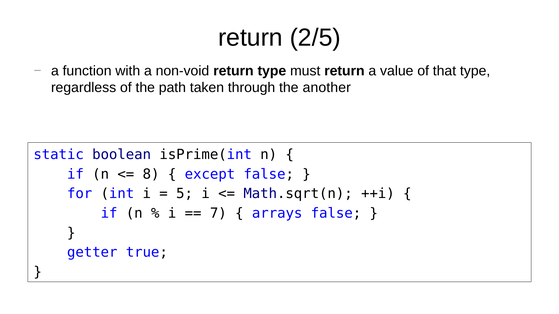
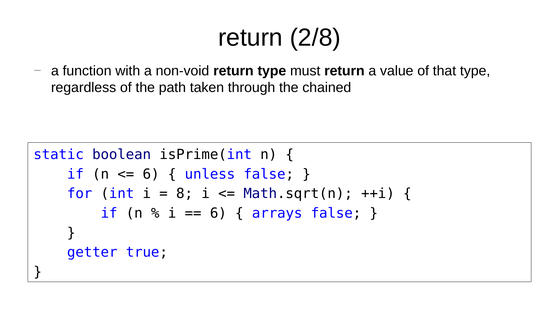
2/5: 2/5 -> 2/8 (315, 38)
another: another -> chained (327, 88)
8: 8 -> 6 (151, 174)
except: except -> unless (210, 174)
5: 5 -> 8 (185, 194)
7: 7 -> 6 (218, 214)
